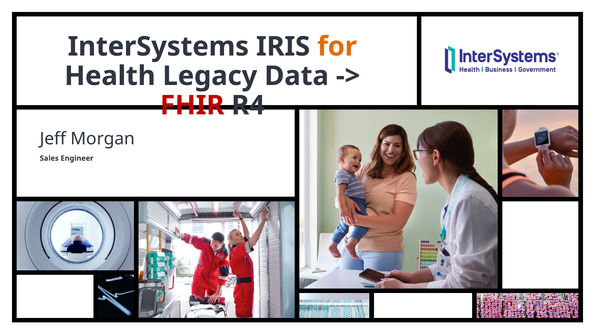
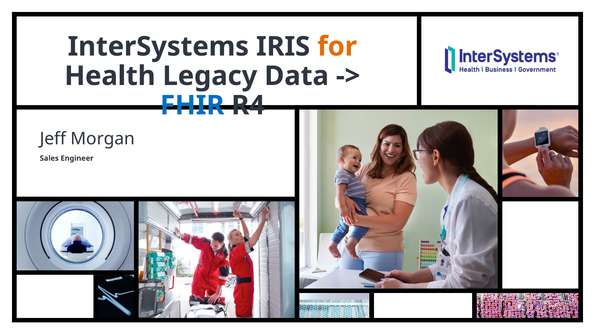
FHIR colour: red -> blue (192, 106)
